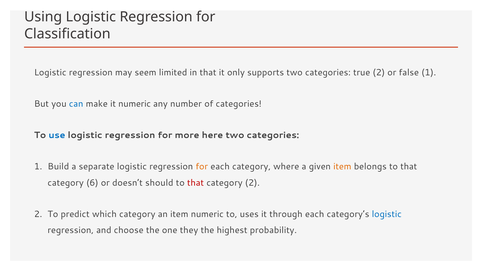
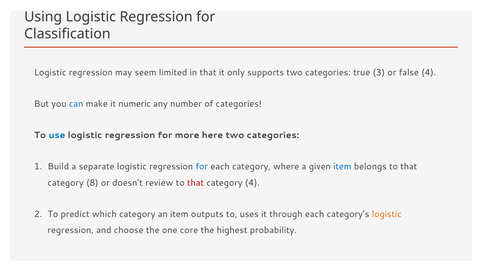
true 2: 2 -> 3 (379, 73)
false 1: 1 -> 4 (429, 73)
for colour: orange -> blue (202, 167)
item colour: orange -> blue (342, 167)
6: 6 -> 8 (92, 183)
should: should -> review (159, 183)
category 2: 2 -> 4 (252, 183)
item numeric: numeric -> outputs (207, 214)
logistic colour: blue -> orange (387, 214)
they: they -> core (189, 230)
